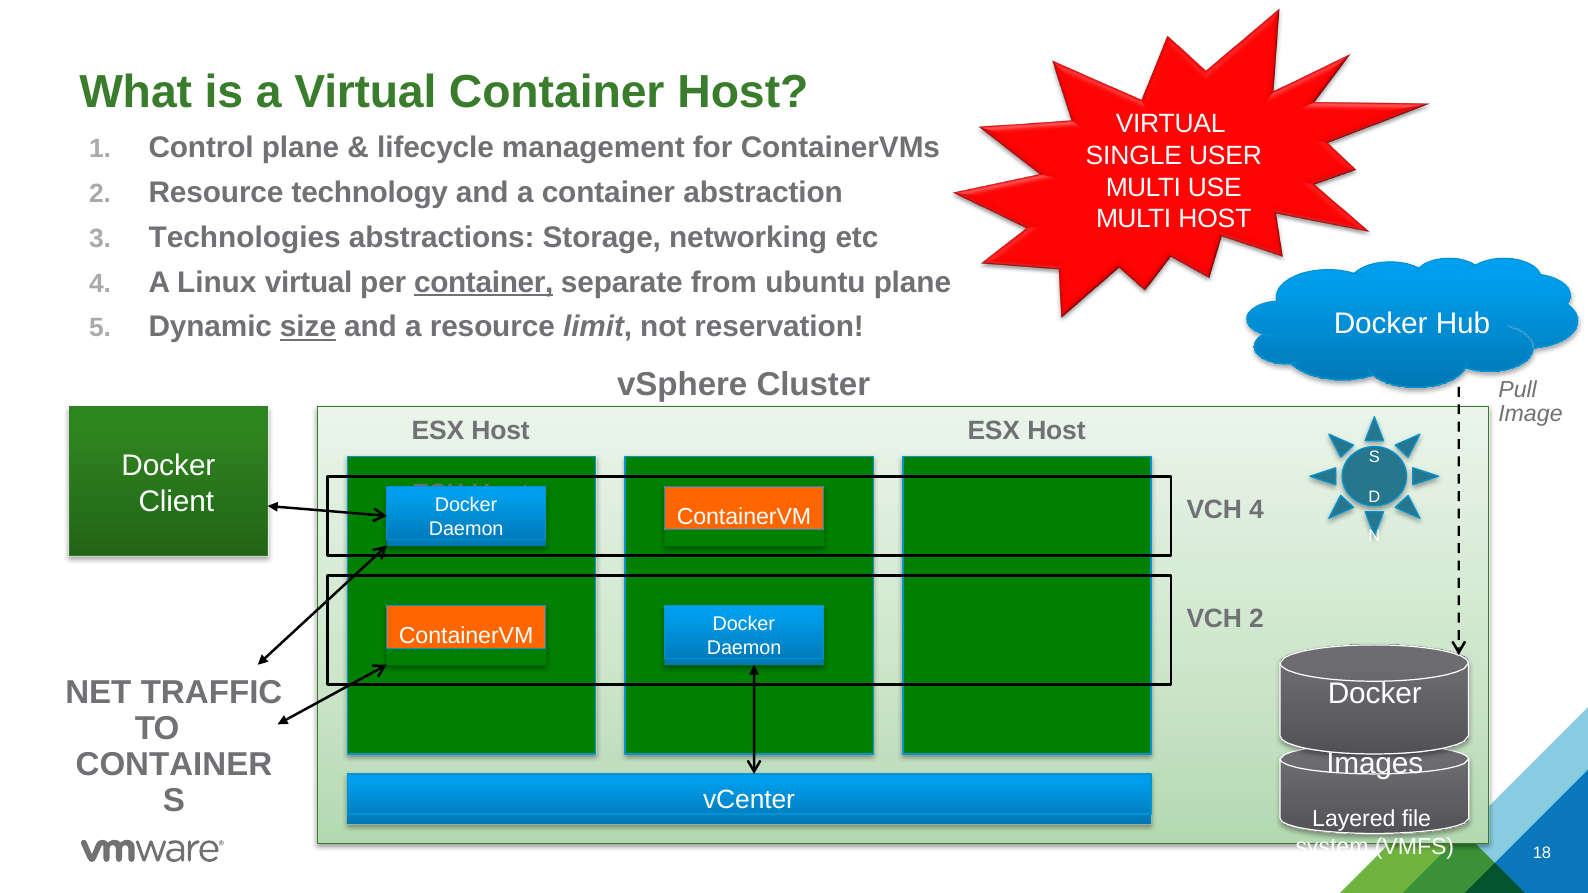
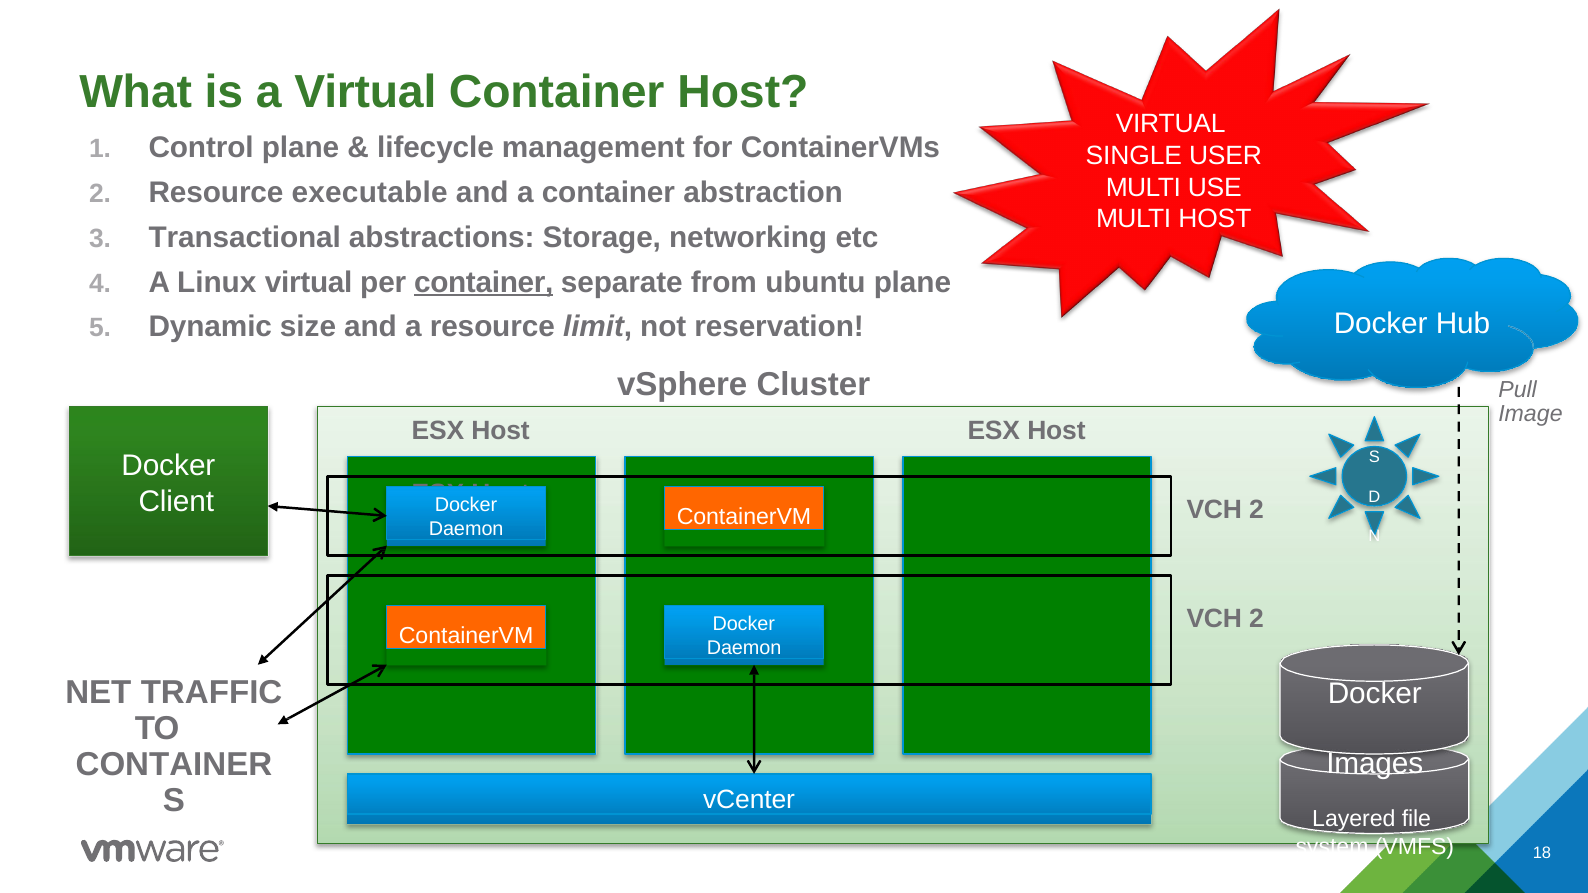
technology: technology -> executable (370, 193)
Technologies: Technologies -> Transactional (245, 238)
size underline: present -> none (308, 327)
4: 4 -> 2 (1256, 510)
